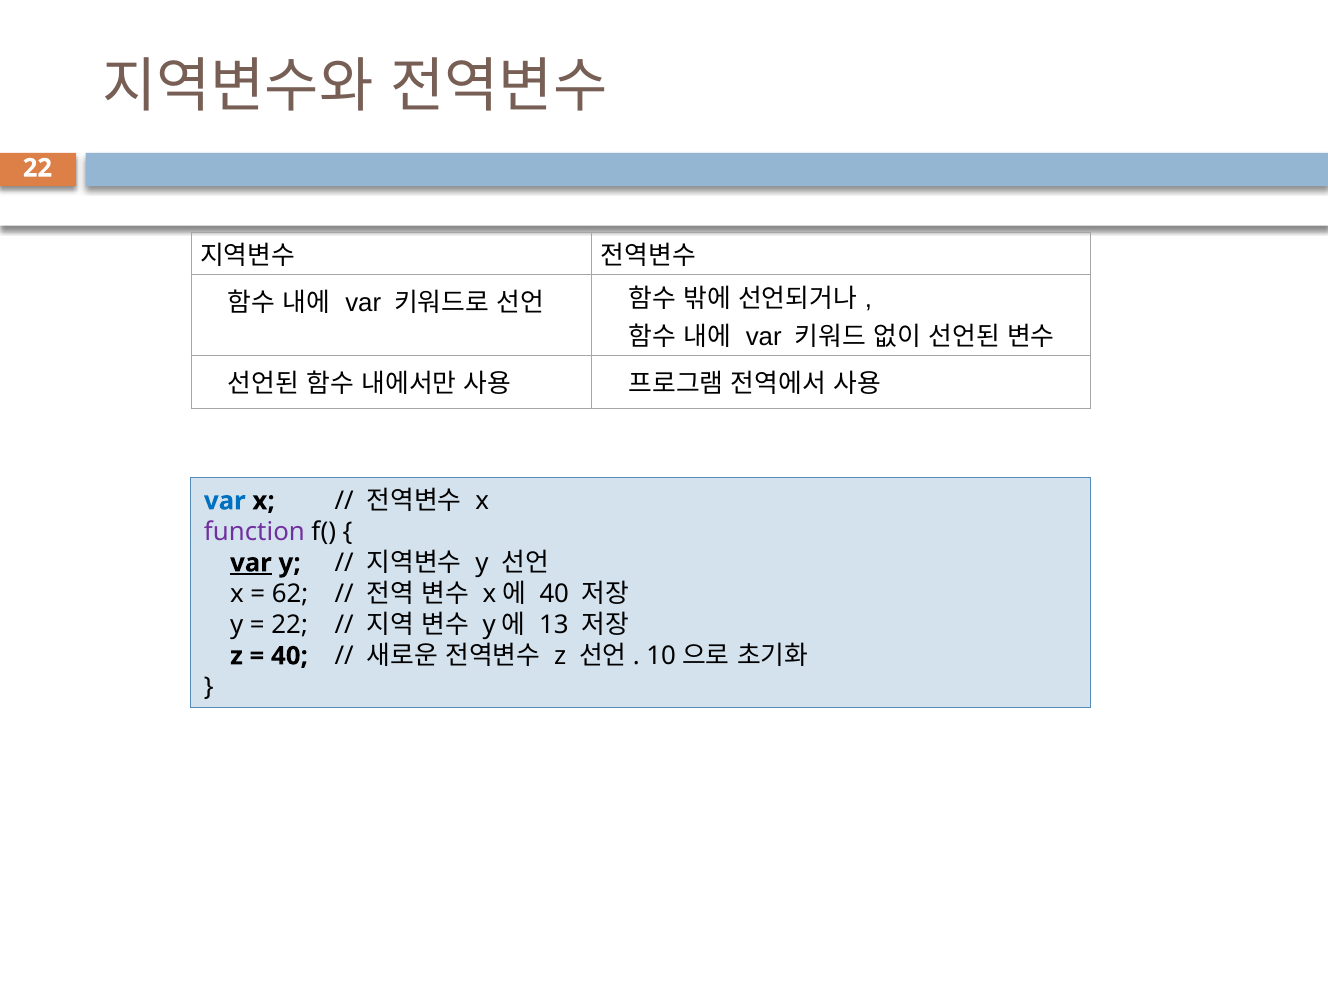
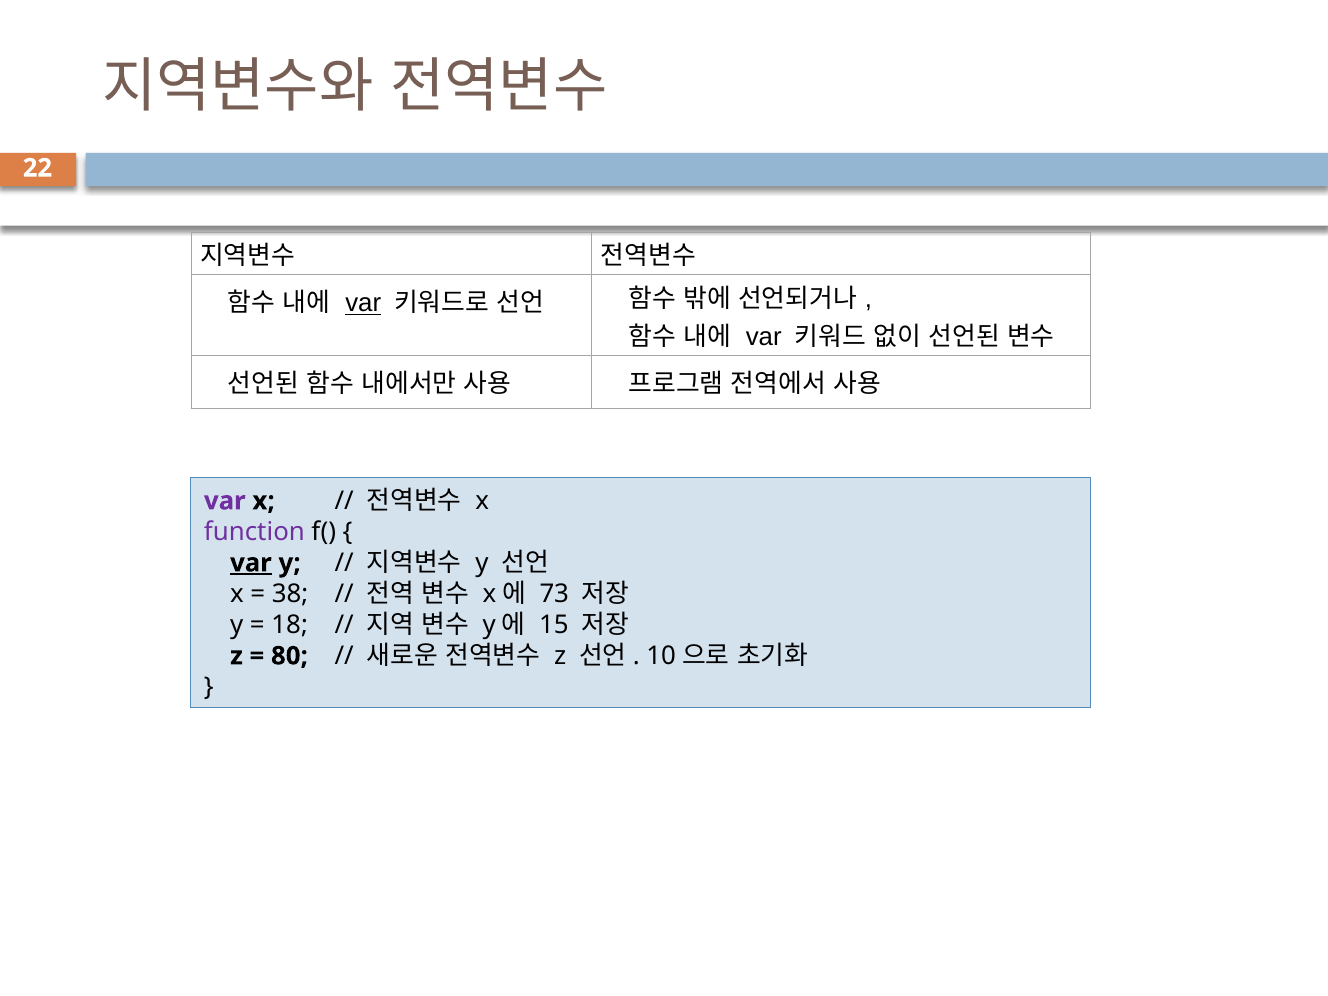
var underline: none -> present (363, 303)
var colour: blue -> purple (225, 501)
62: 62 -> 38 (290, 594)
40: 40 -> 73 (554, 594)
22: 22 -> 18 (290, 625)
13: 13 -> 15 (554, 625)
40: 40 -> 80 (289, 656)
